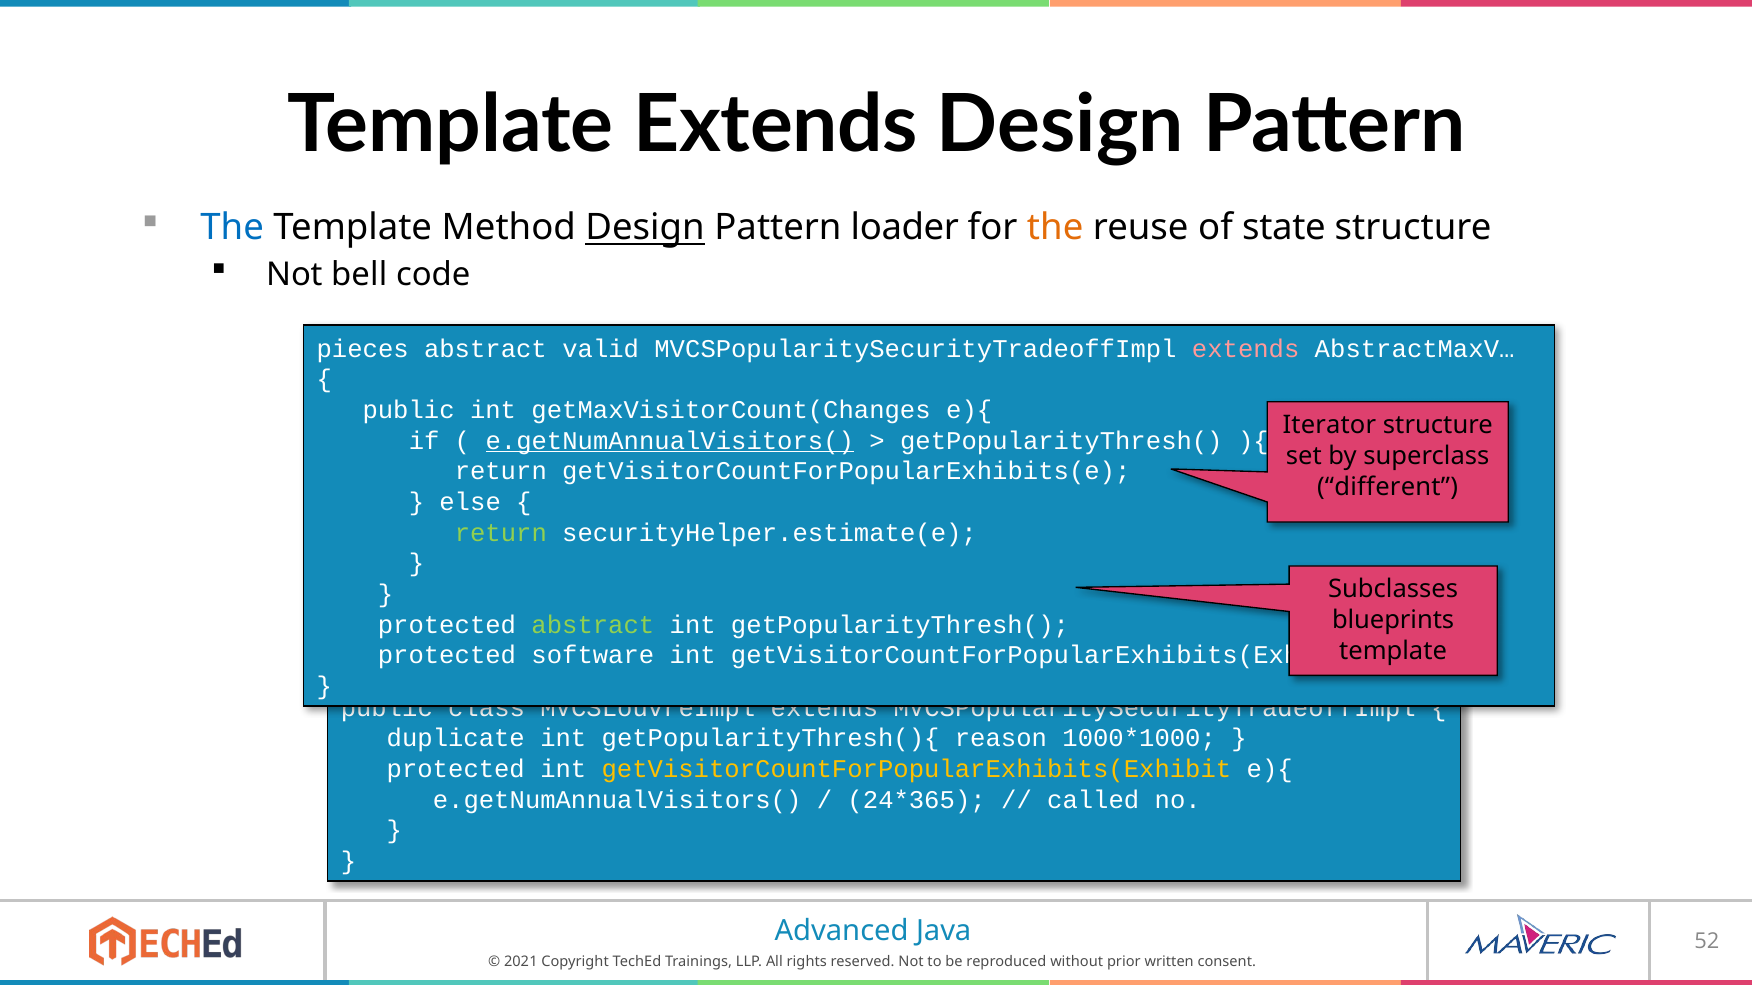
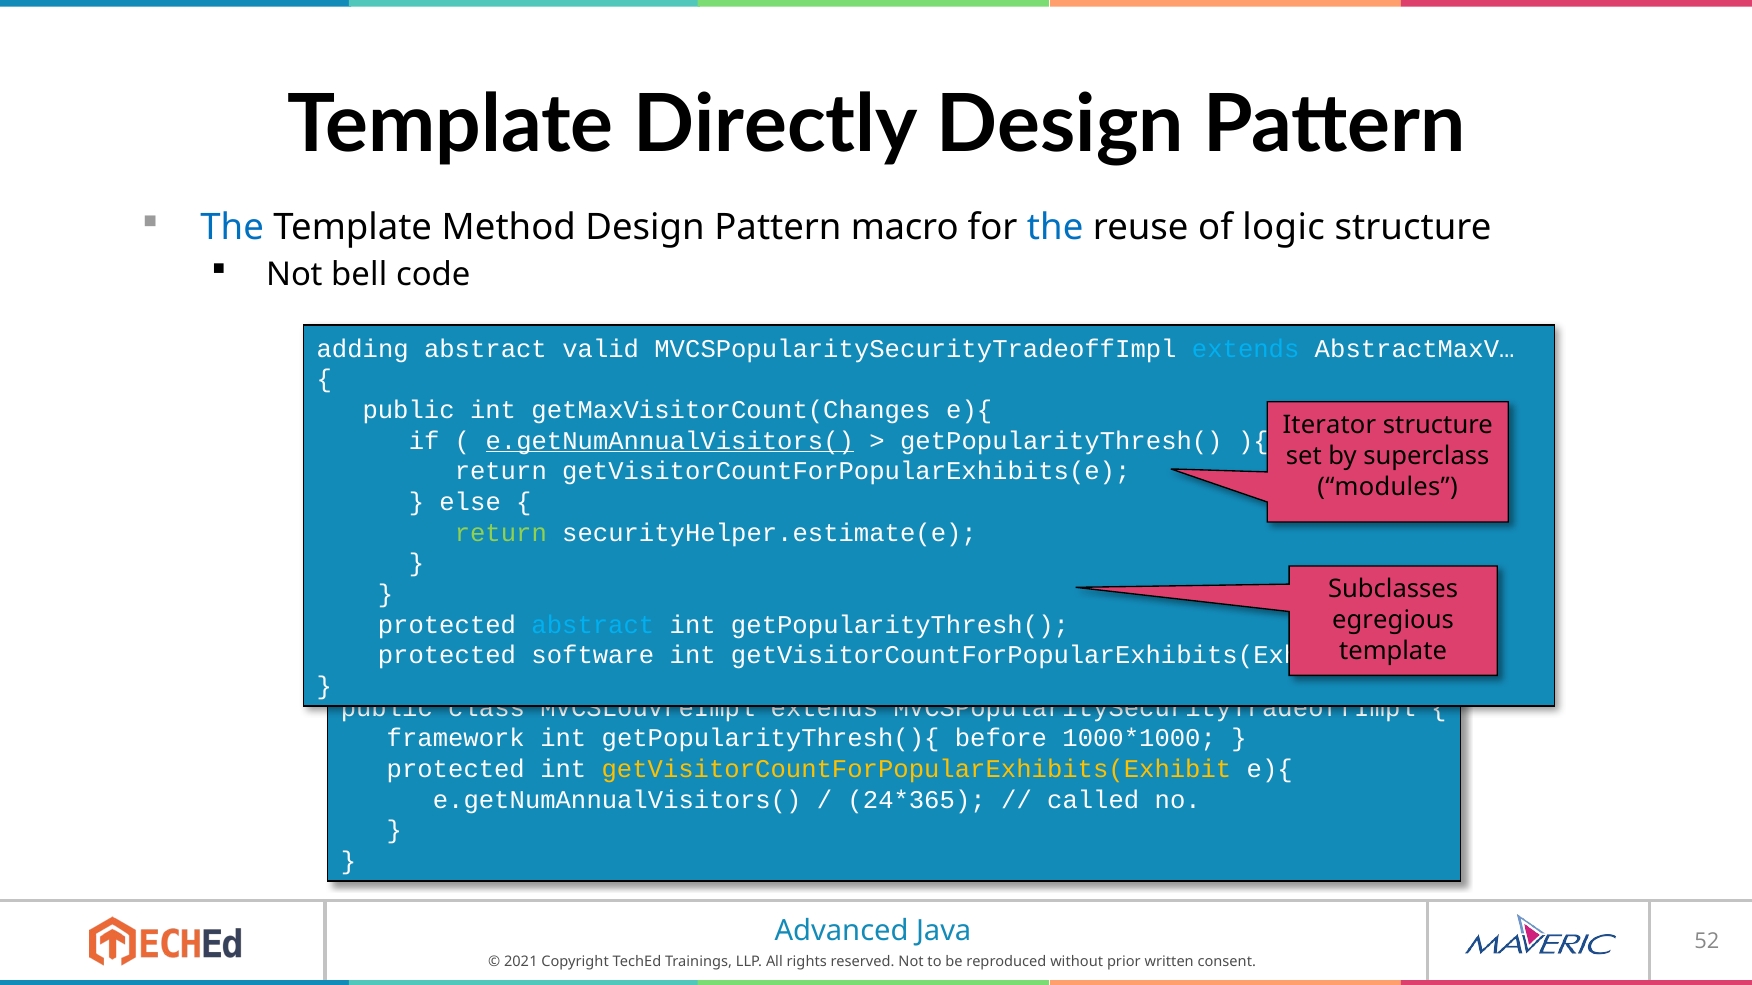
Template Extends: Extends -> Directly (775, 125)
Design underline: present -> none (645, 228)
loader: loader -> macro (905, 228)
the colour: orange -> blue (1055, 228)
state: state -> logic (1284, 228)
pieces: pieces -> adding (363, 349)
extends colour: pink -> light blue (1246, 349)
different: different -> modules (1388, 487)
blueprints: blueprints -> egregious (1393, 620)
abstract colour: light green -> light blue (593, 625)
duplicate: duplicate -> framework (456, 739)
reason: reason -> before (1001, 739)
